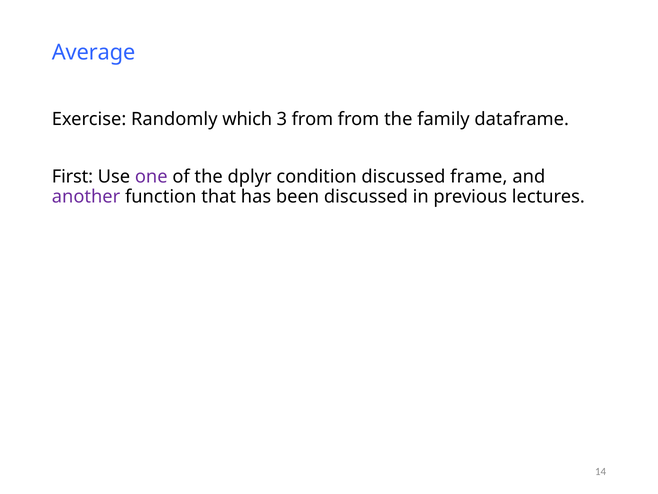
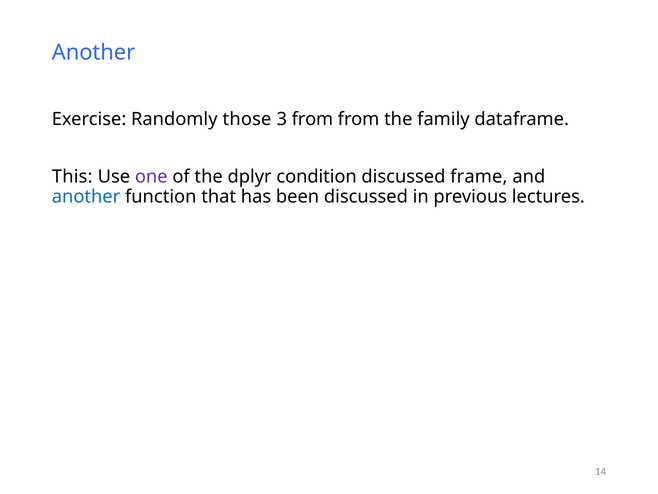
Average: Average -> Another (94, 53)
which: which -> those (247, 119)
First: First -> This (72, 177)
another colour: purple -> blue (86, 197)
